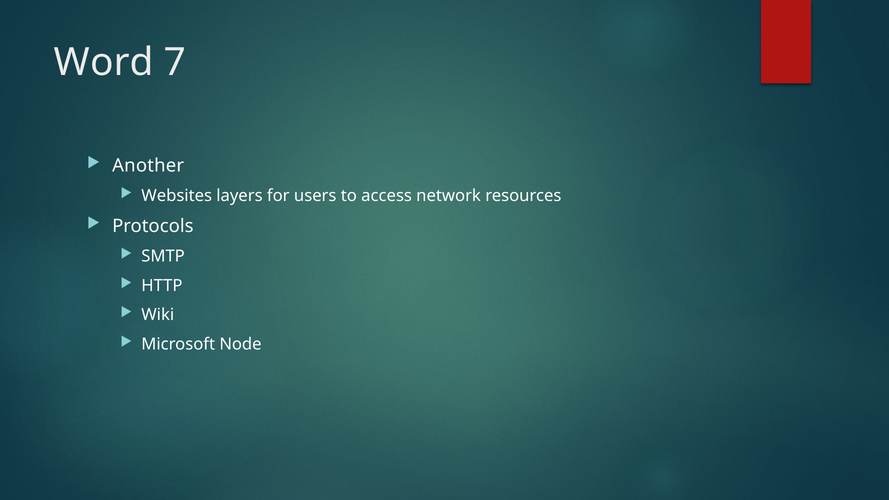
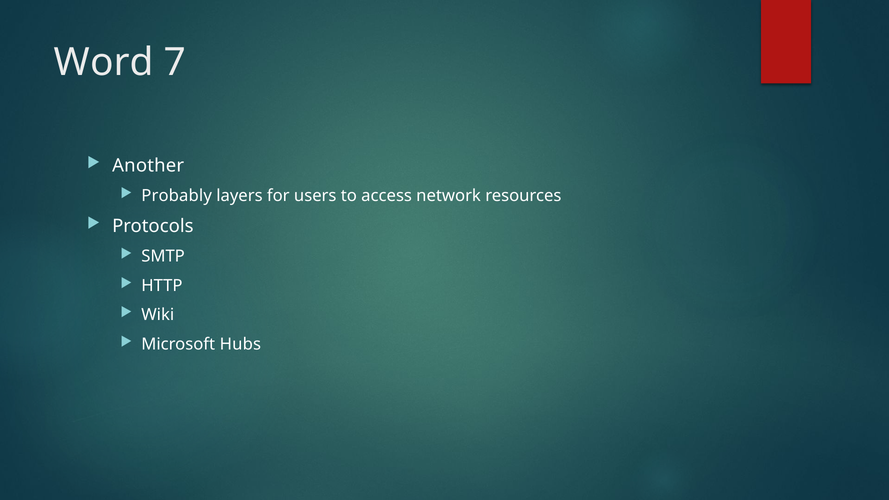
Websites: Websites -> Probably (177, 196)
Node: Node -> Hubs (240, 344)
